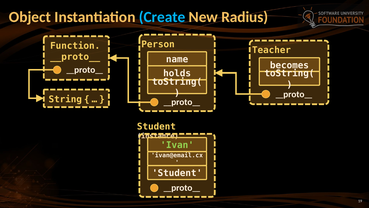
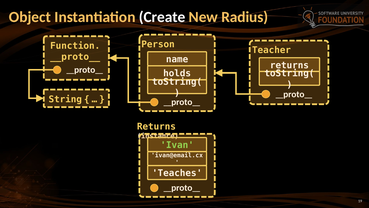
Create colour: light blue -> white (162, 17)
becomes: becomes -> returns (289, 65)
Student: Student -> Returns (156, 126)
Student: Student -> Teaches (177, 173)
